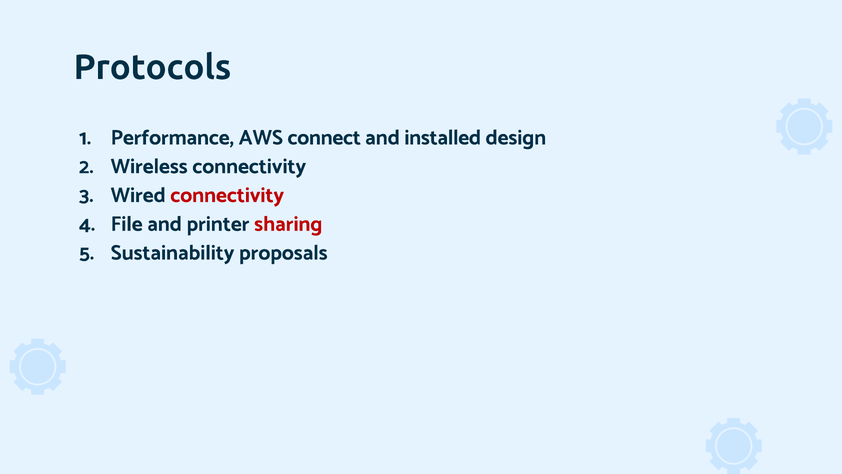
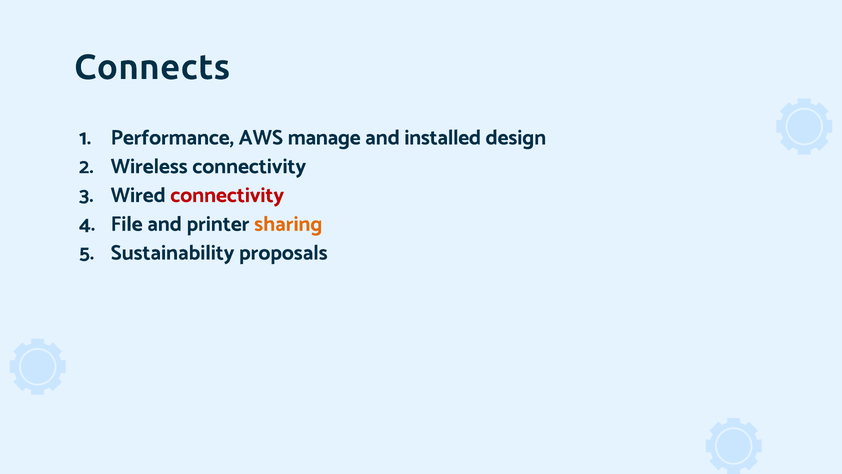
Protocols: Protocols -> Connects (152, 67)
connect: connect -> manage (324, 137)
sharing colour: red -> orange (288, 224)
